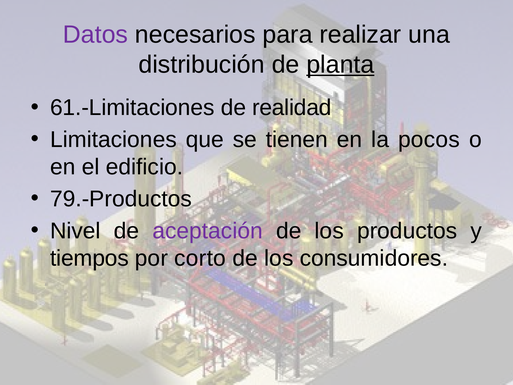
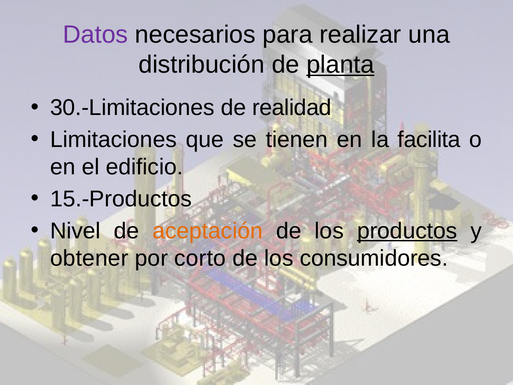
61.-Limitaciones: 61.-Limitaciones -> 30.-Limitaciones (132, 108)
pocos: pocos -> facilita (429, 140)
79.-Productos: 79.-Productos -> 15.-Productos (121, 199)
aceptación colour: purple -> orange (208, 231)
productos underline: none -> present (407, 231)
tiempos: tiempos -> obtener (89, 258)
